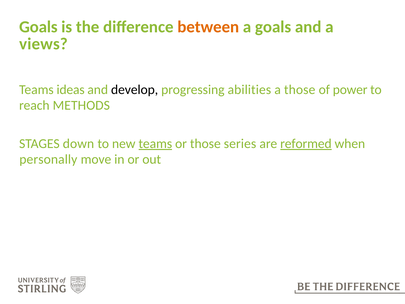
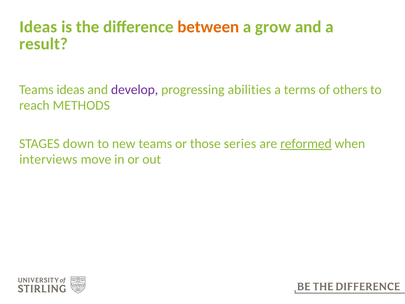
Goals: Goals -> Ideas (38, 27)
a goals: goals -> grow (273, 27)
views: views -> result (43, 44)
develop colour: black -> purple (135, 90)
a those: those -> terms (300, 90)
power: power -> others (350, 90)
teams underline: present -> none (155, 144)
personally: personally -> interviews (48, 159)
